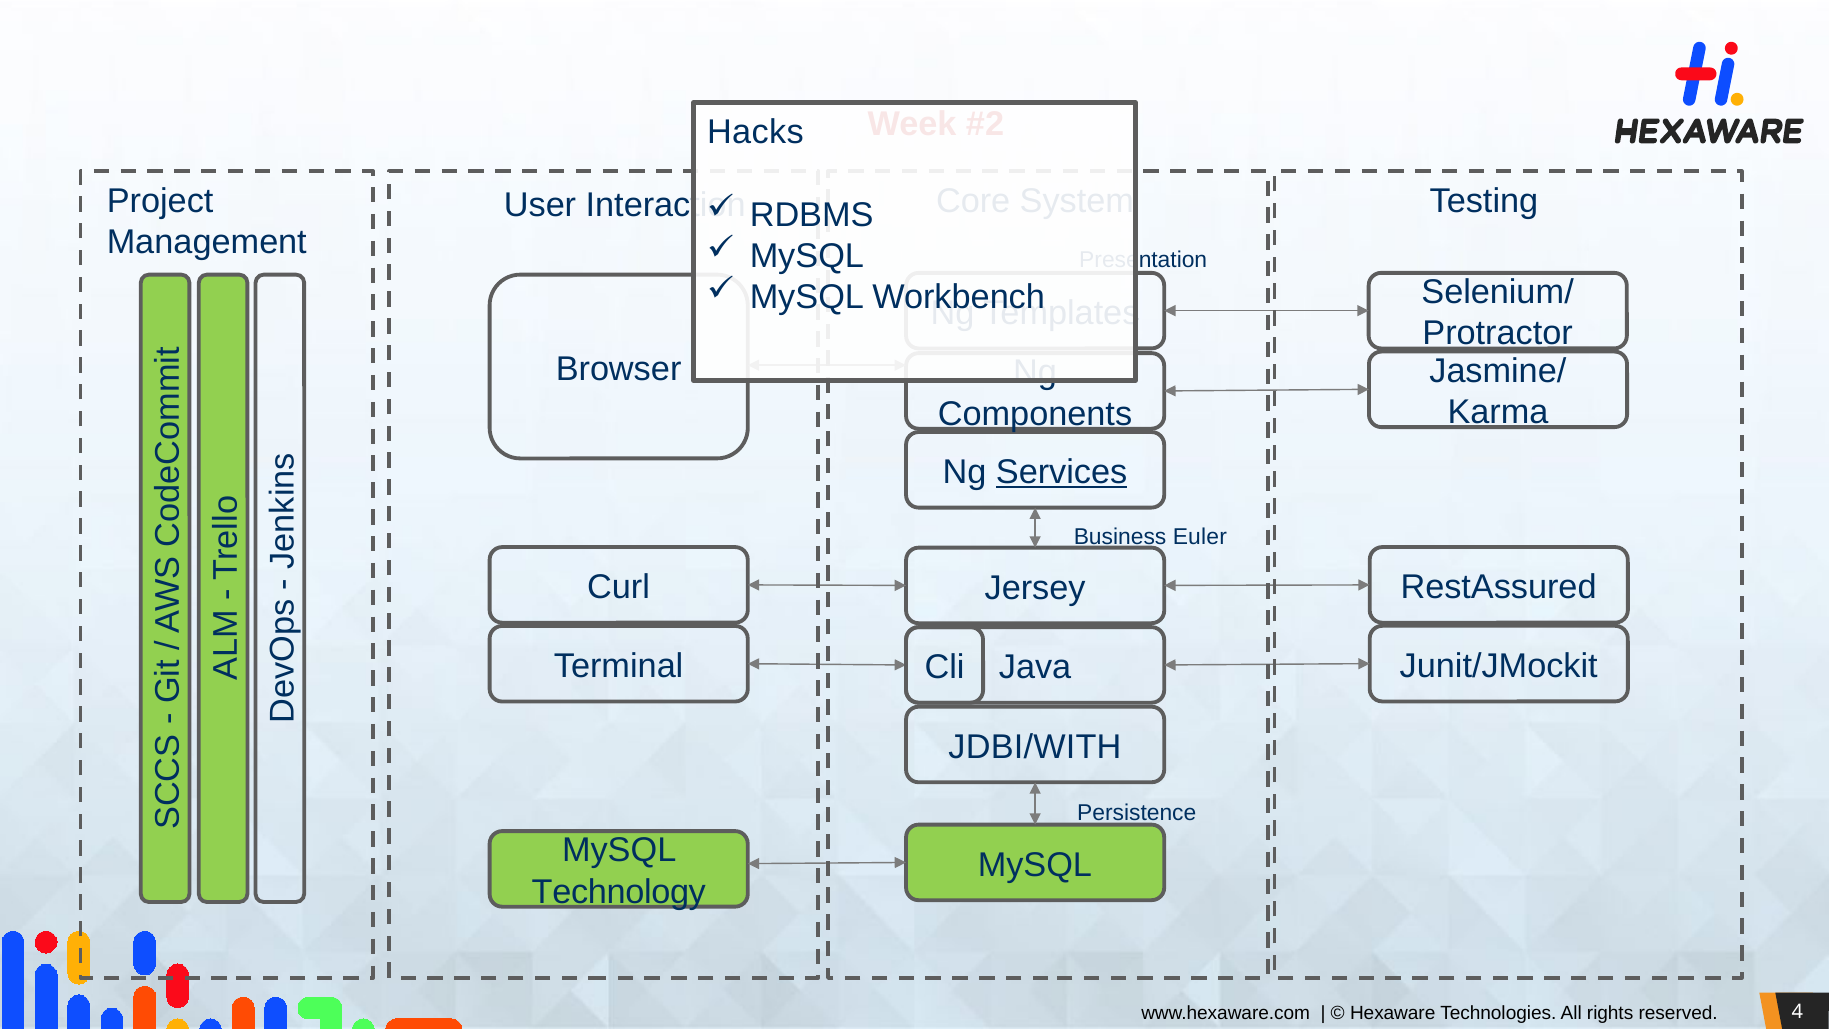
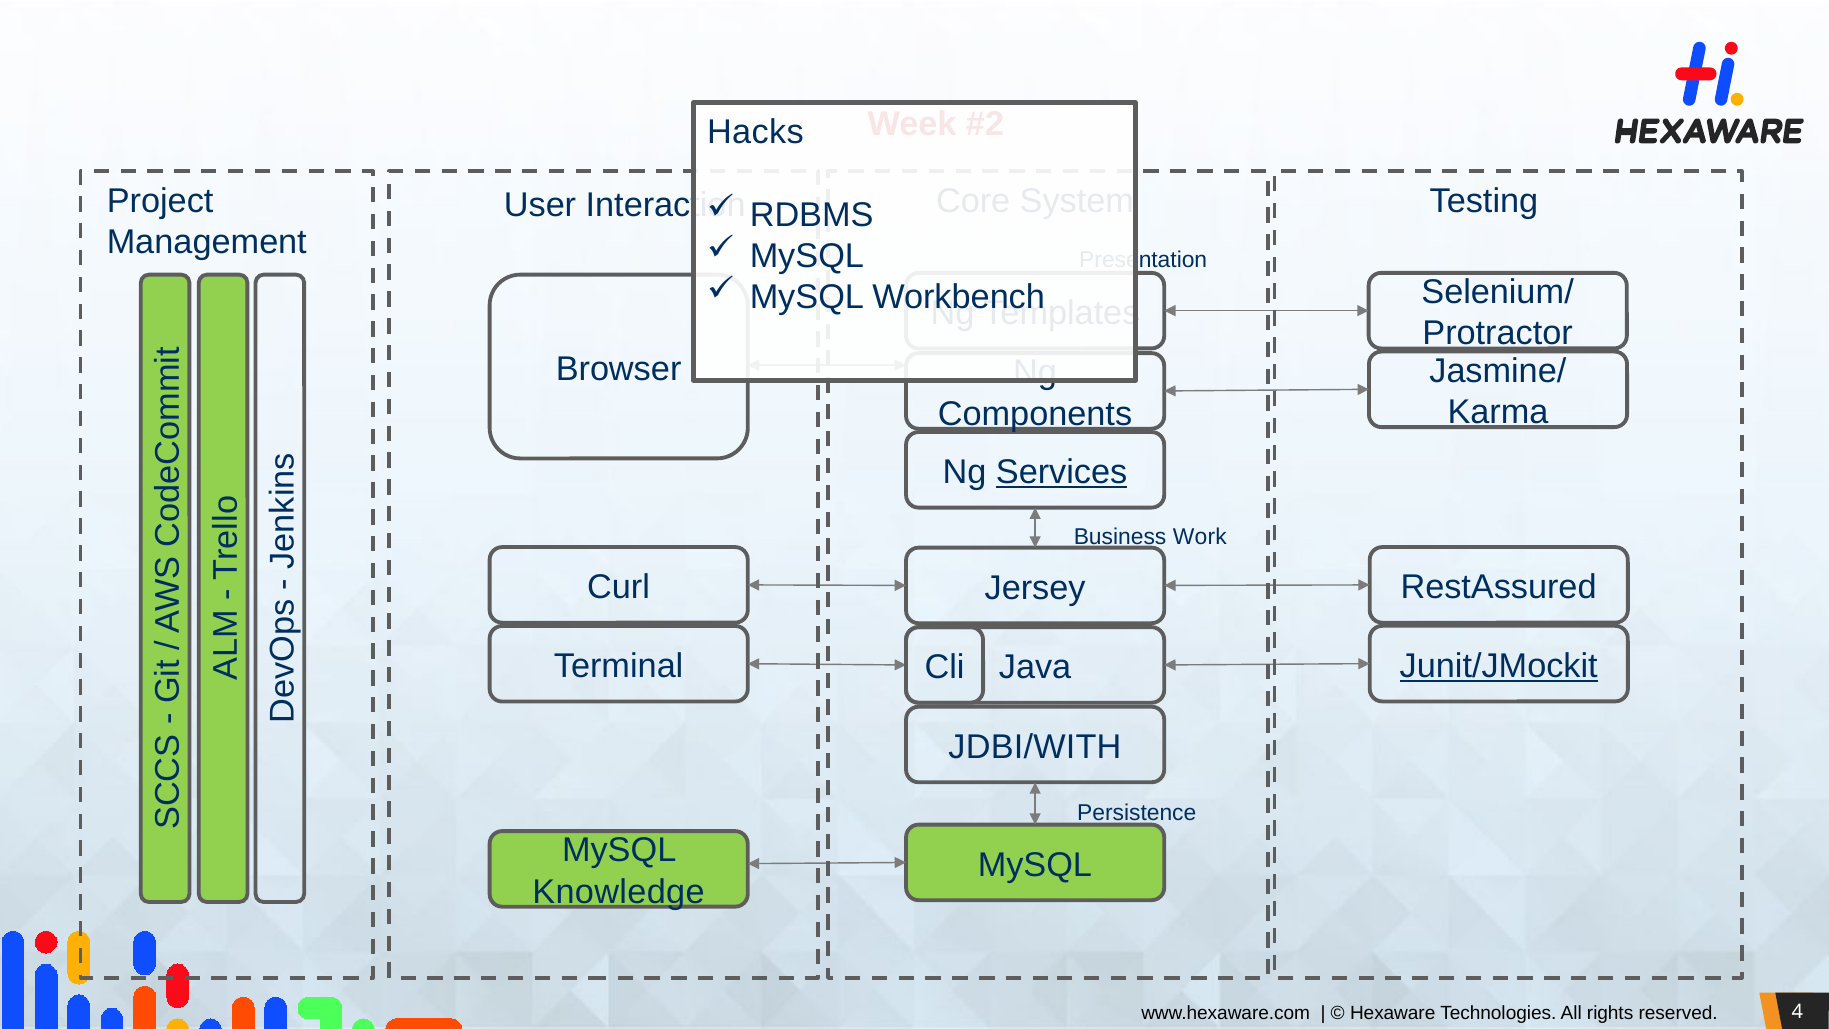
Euler: Euler -> Work (1200, 537)
Junit/JMockit underline: none -> present (1499, 666)
Technology: Technology -> Knowledge (618, 892)
